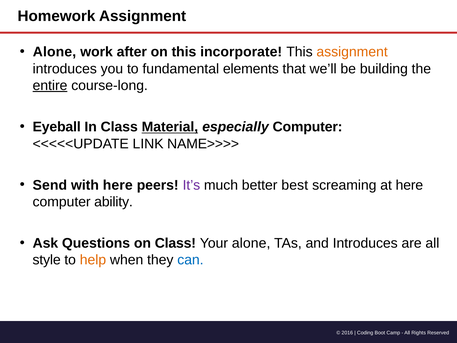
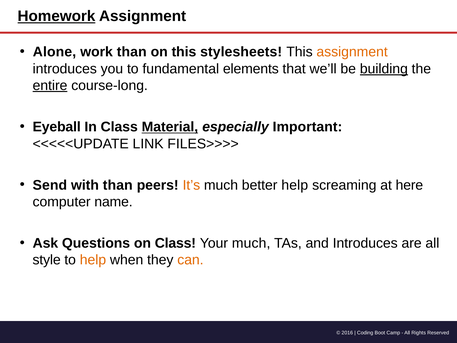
Homework underline: none -> present (56, 16)
work after: after -> than (132, 52)
incorporate: incorporate -> stylesheets (241, 52)
building underline: none -> present (384, 69)
especially Computer: Computer -> Important (307, 127)
NAME>>>>: NAME>>>> -> FILES>>>> (203, 144)
with here: here -> than (118, 185)
It’s colour: purple -> orange (191, 185)
better best: best -> help (295, 185)
ability: ability -> name (114, 202)
Your alone: alone -> much (251, 243)
can colour: blue -> orange (190, 260)
